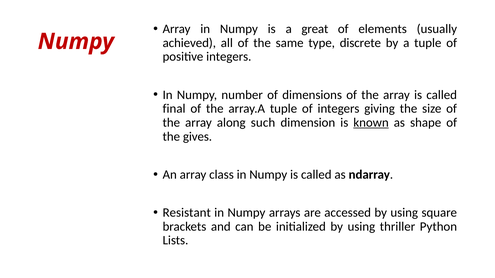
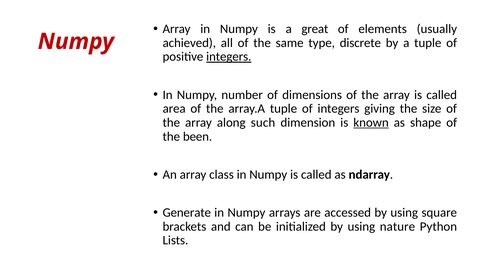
integers underline: none -> present (229, 57)
final: final -> area (174, 109)
gives: gives -> been (198, 137)
Resistant: Resistant -> Generate (187, 213)
thriller: thriller -> nature (397, 227)
